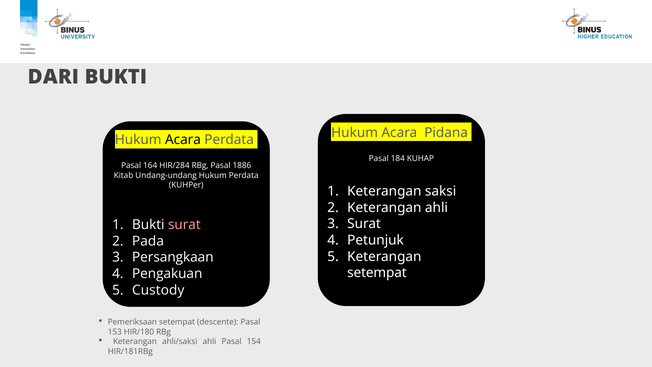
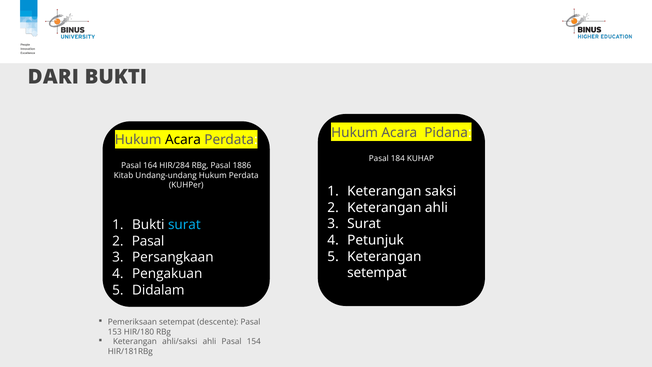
surat colour: pink -> light blue (184, 225)
Pada: Pada -> Pasal (148, 241)
Custody: Custody -> Didalam (158, 290)
